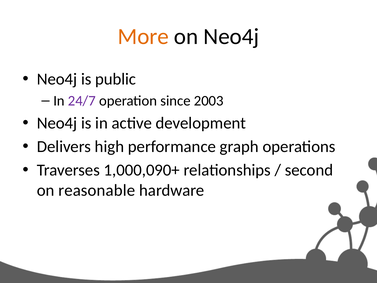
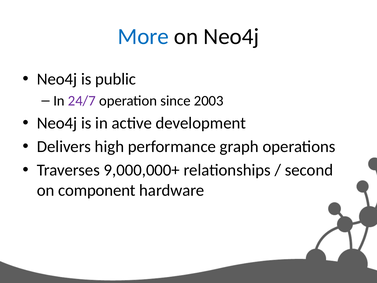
More colour: orange -> blue (143, 36)
1,000,090+: 1,000,090+ -> 9,000,000+ (142, 170)
reasonable: reasonable -> component (97, 190)
